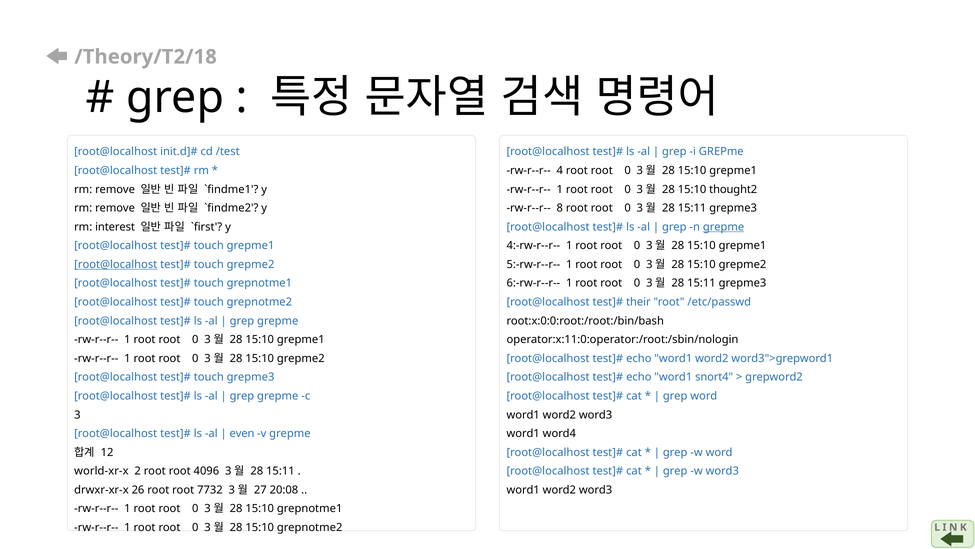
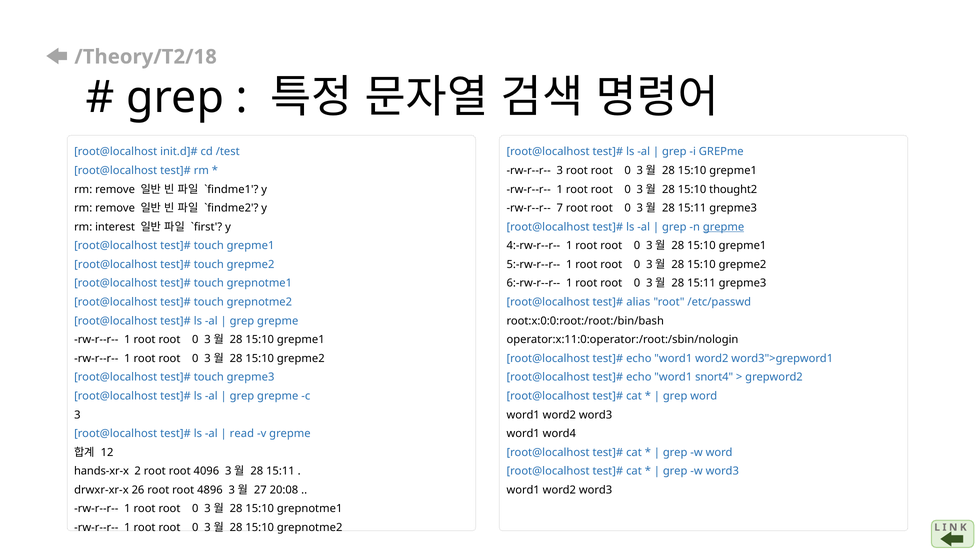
rw-r--r-- 4: 4 -> 3 (560, 170)
8: 8 -> 7 (560, 208)
root@localhost underline: present -> none (116, 264)
their: their -> alias (638, 302)
even: even -> read (242, 433)
world-xr-x: world-xr-x -> hands-xr-x (102, 471)
7732: 7732 -> 4896 (210, 489)
